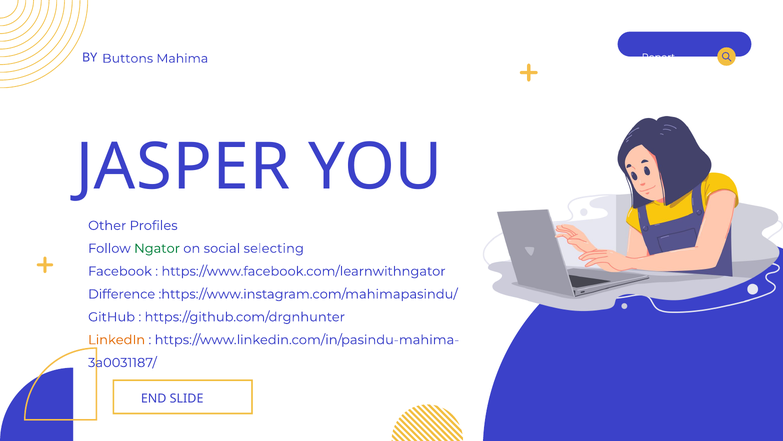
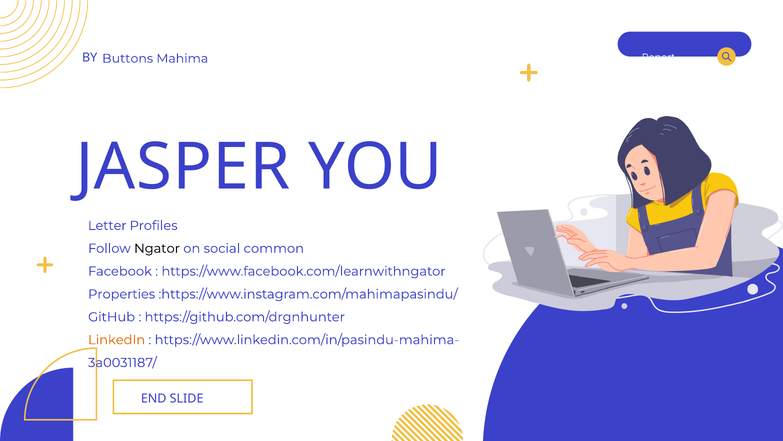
Other: Other -> Letter (107, 225)
Ngator colour: green -> black (157, 248)
selecting: selecting -> common (274, 248)
Difference: Difference -> Properties (122, 294)
